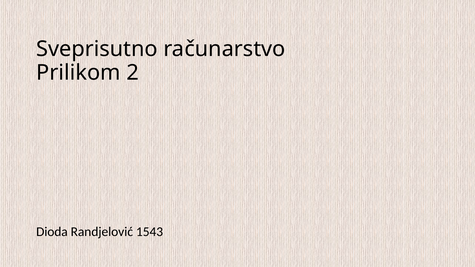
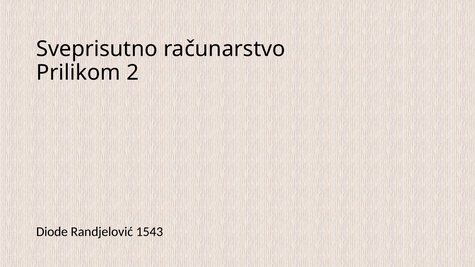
Dioda: Dioda -> Diode (52, 232)
